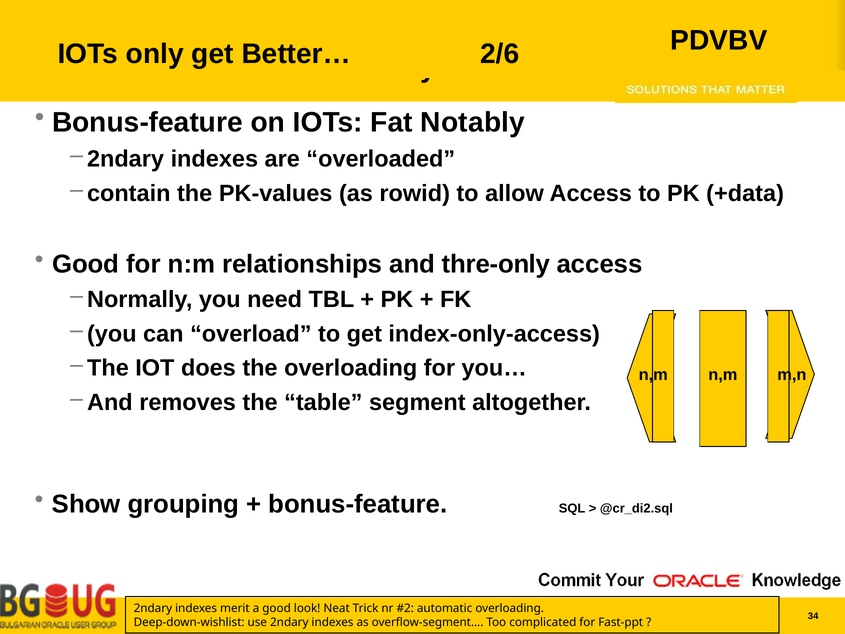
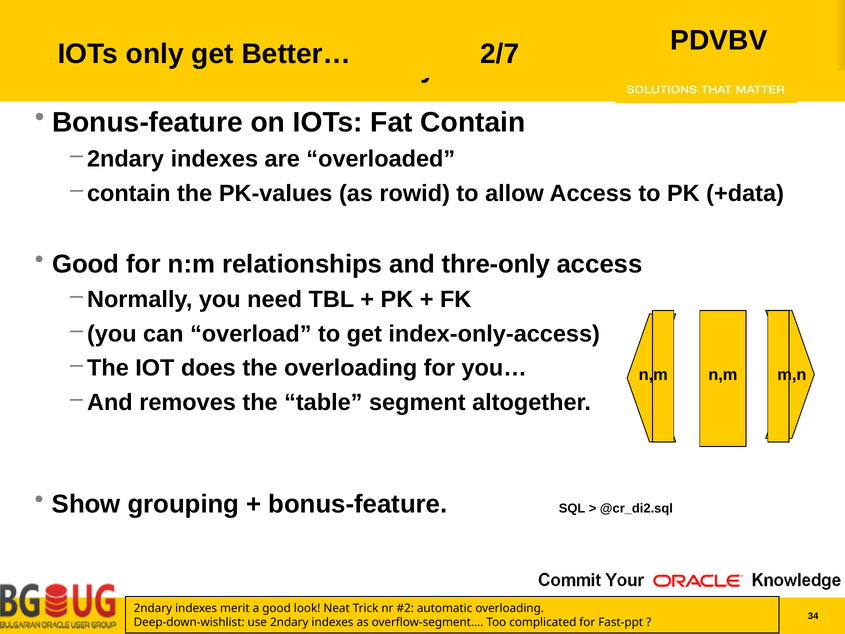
2/6: 2/6 -> 2/7 (500, 54)
Fat Notably: Notably -> Contain (473, 122)
